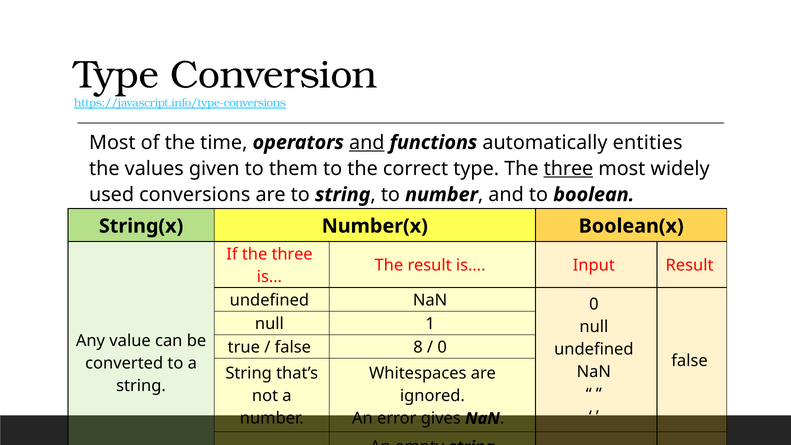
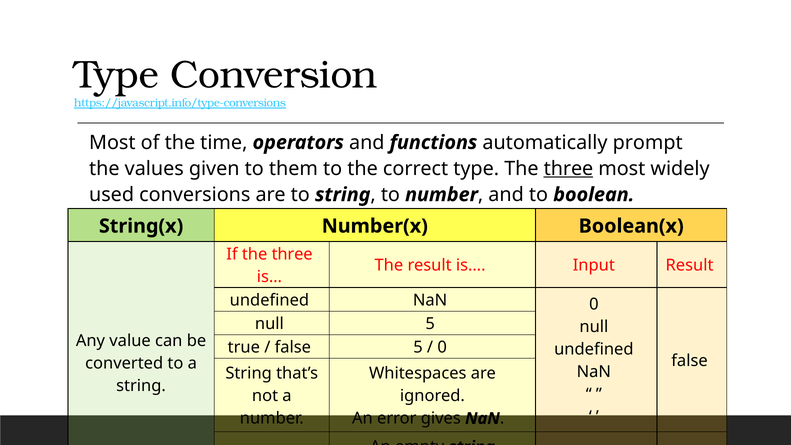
and underline: present -> none (367, 142)
entities: entities -> prompt (648, 142)
null 1: 1 -> 5 (430, 324)
false 8: 8 -> 5 (418, 347)
